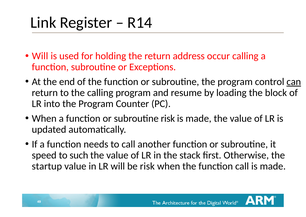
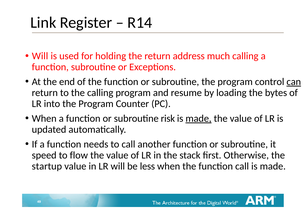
occur: occur -> much (218, 56)
block: block -> bytes (276, 92)
made underline: none -> present (199, 118)
such: such -> flow (79, 155)
be risk: risk -> less (147, 166)
